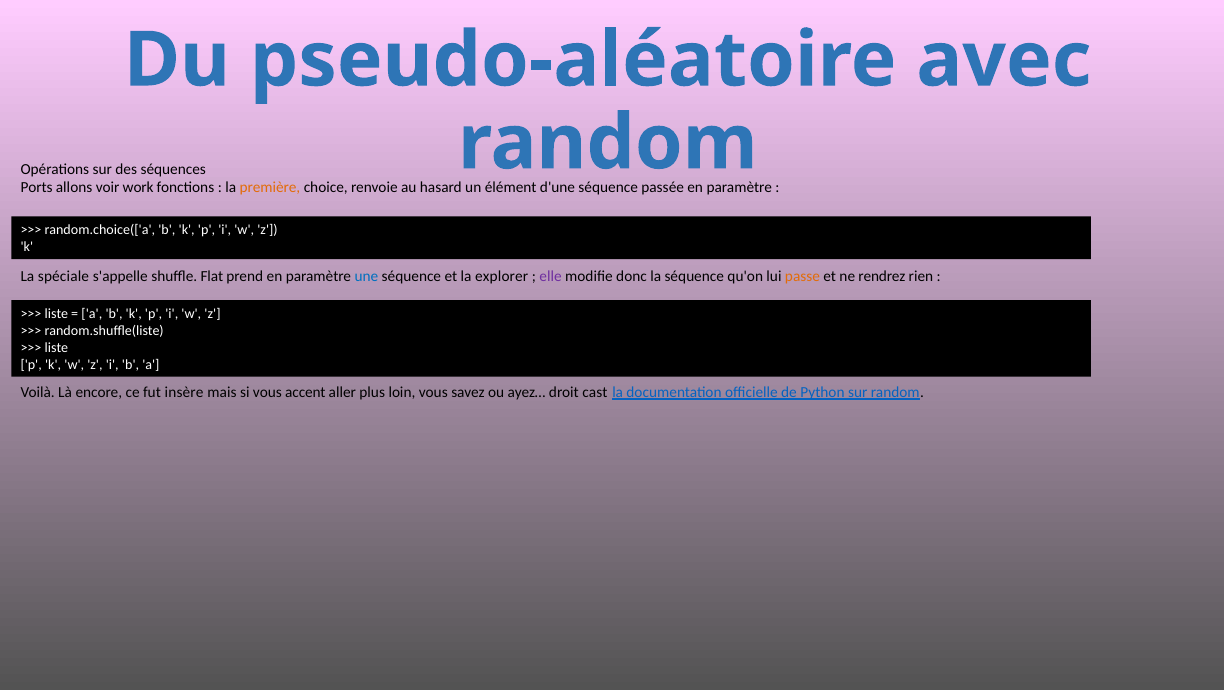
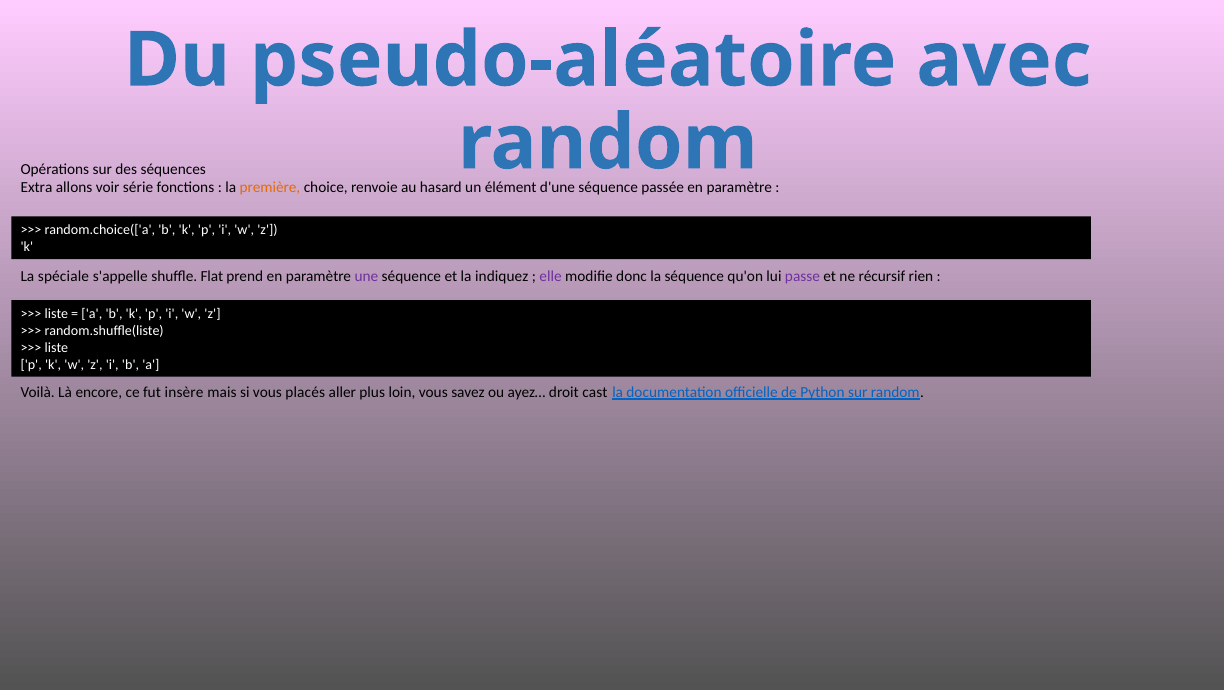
Ports: Ports -> Extra (36, 188)
work: work -> série (138, 188)
une colour: blue -> purple (366, 276)
explorer: explorer -> indiquez (502, 276)
passe colour: orange -> purple (802, 276)
rendrez: rendrez -> récursif (882, 276)
accent: accent -> placés (305, 392)
